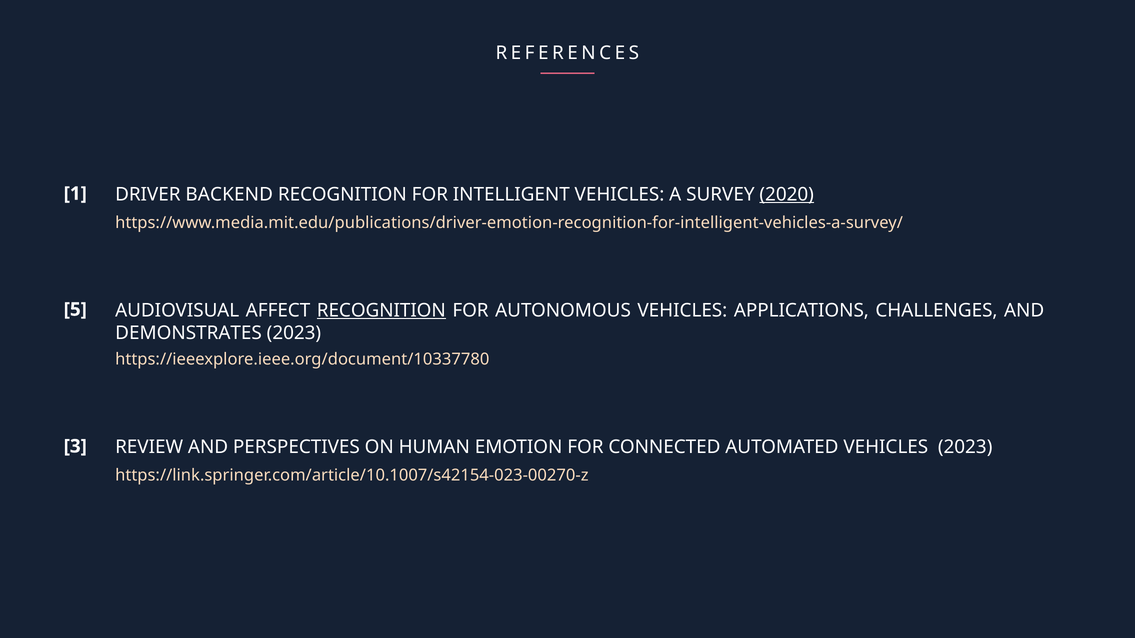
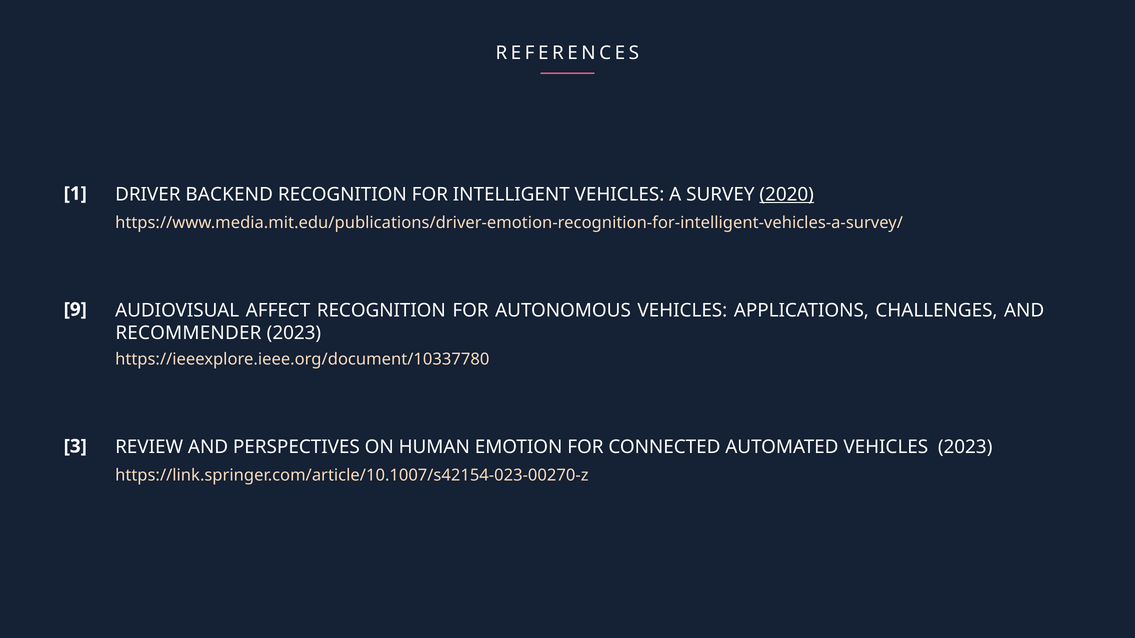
5: 5 -> 9 (75, 310)
RECOGNITION underline: present -> none (381, 310)
DEMONSTRATES: DEMONSTRATES -> RECOMMENDER (188, 333)
